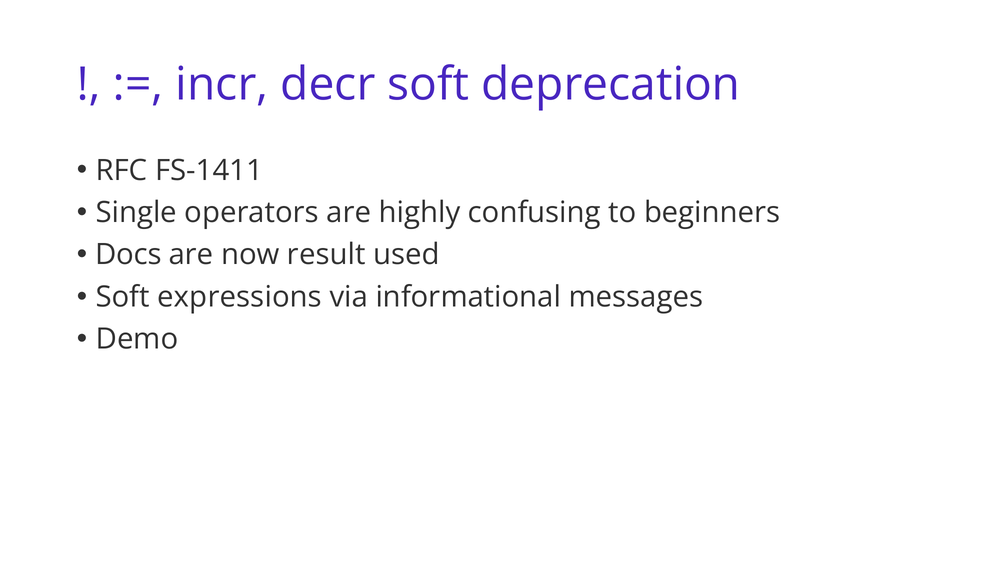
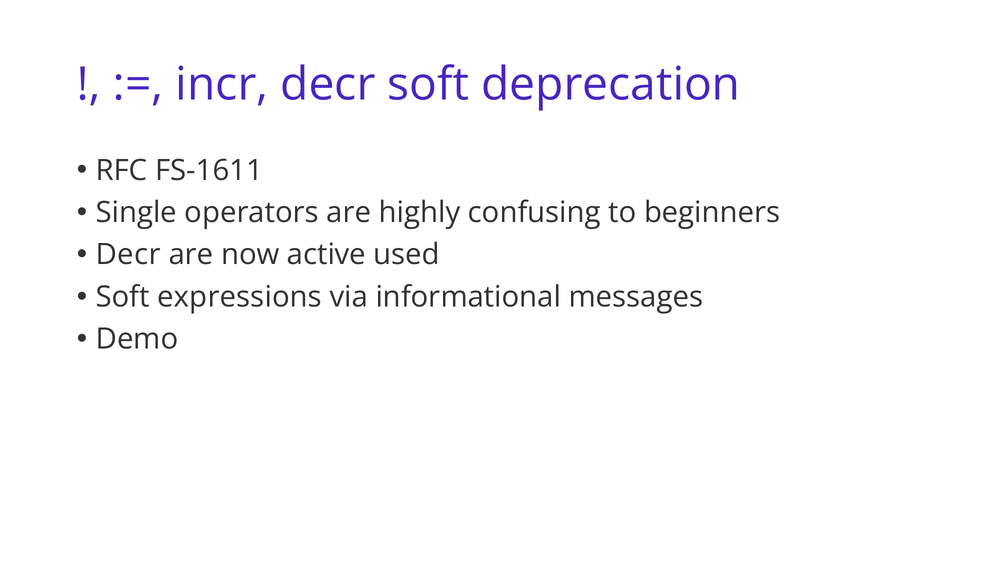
FS-1411: FS-1411 -> FS-1611 (209, 170)
Docs: Docs -> Decr (128, 255)
result: result -> active (326, 255)
